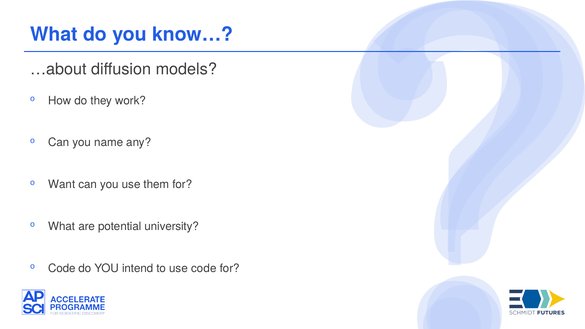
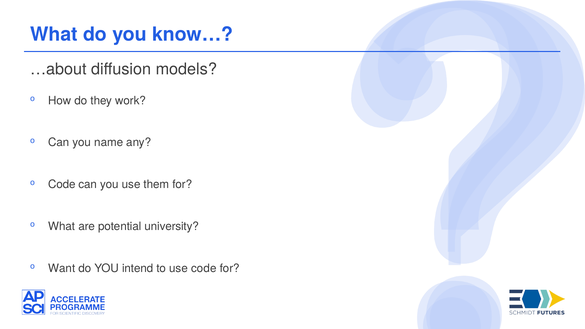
Want: Want -> Code (62, 184)
Code: Code -> Want (62, 268)
